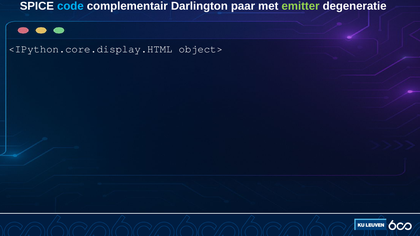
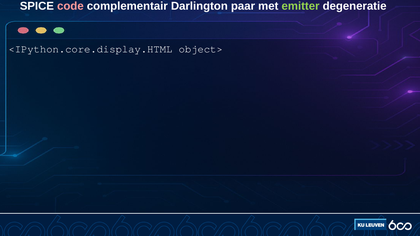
code colour: light blue -> pink (70, 6)
